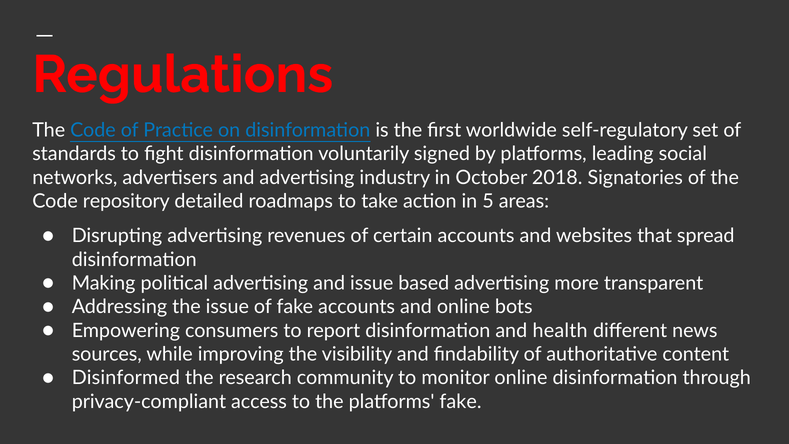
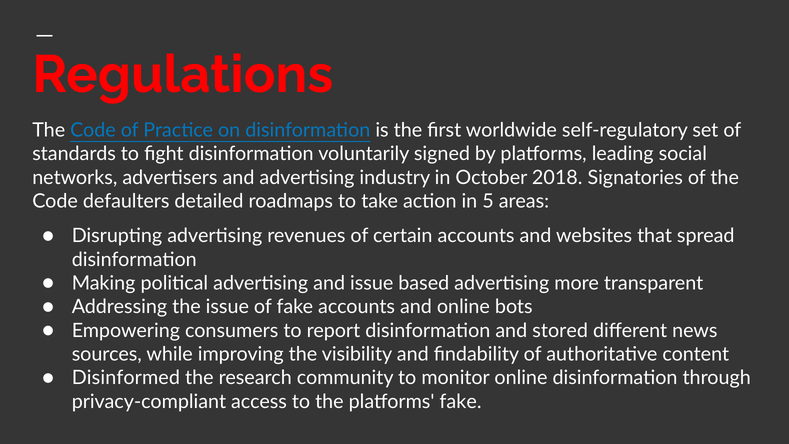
repository: repository -> defaulters (126, 201)
health: health -> stored (560, 330)
